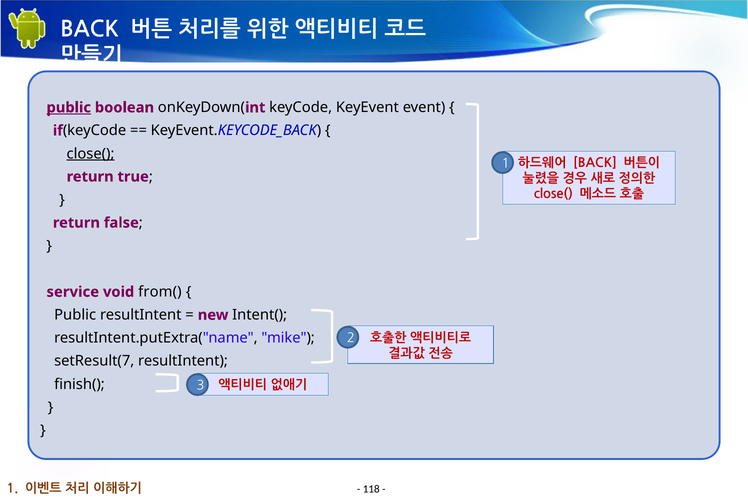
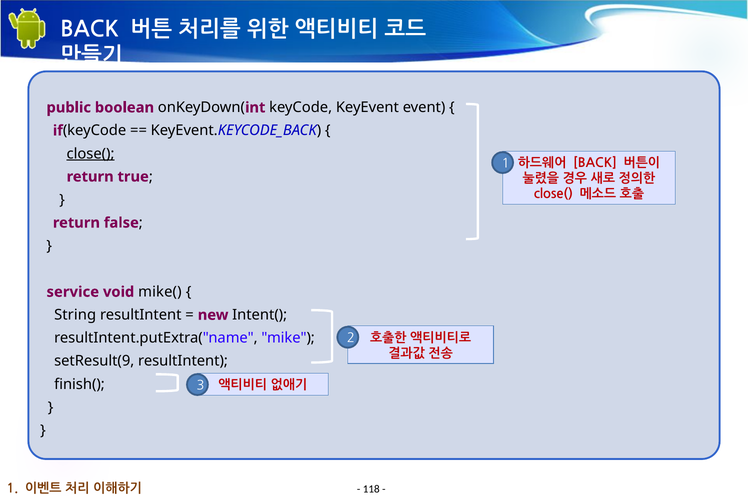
public underline: present -> none (69, 107)
from(: from( -> mike( (160, 292)
Public: Public -> String (75, 315)
setResult(7: setResult(7 -> setResult(9 (94, 361)
